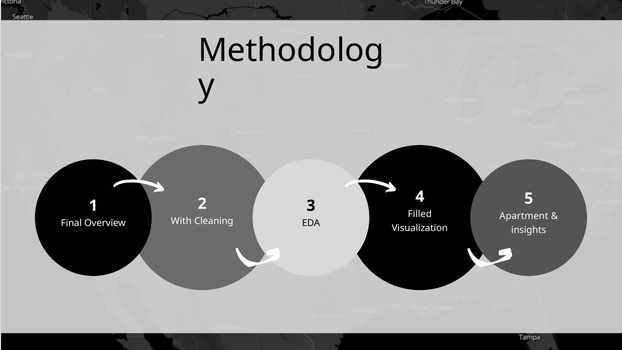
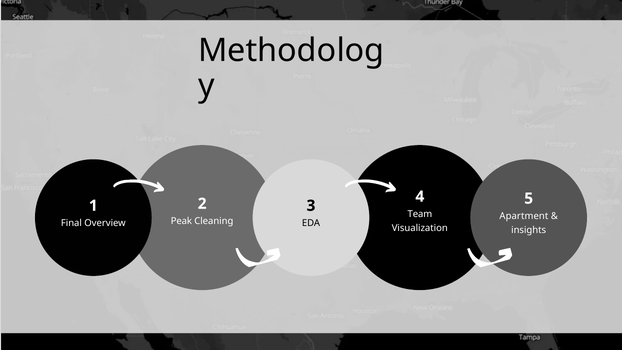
Filled: Filled -> Team (420, 214)
With: With -> Peak (181, 221)
